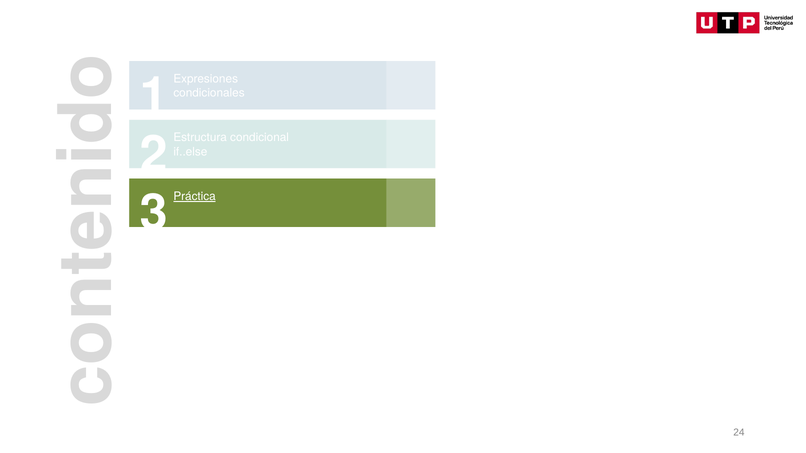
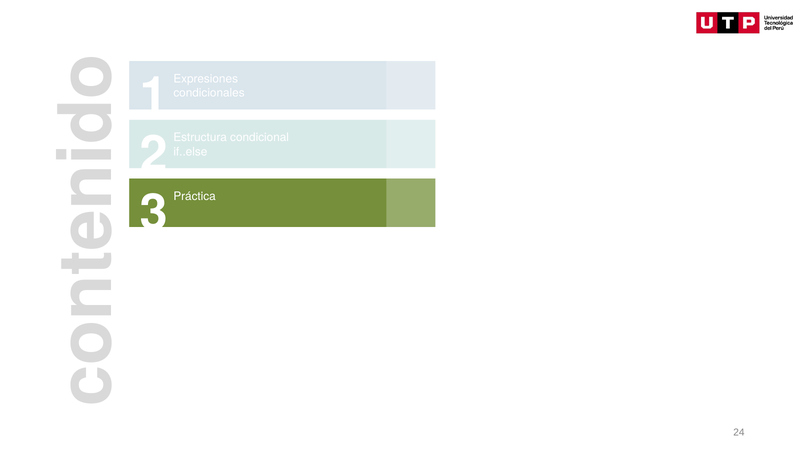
Práctica underline: present -> none (195, 197)
